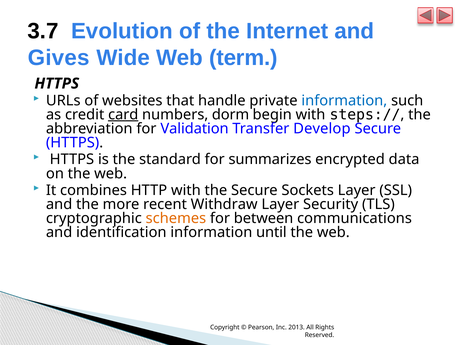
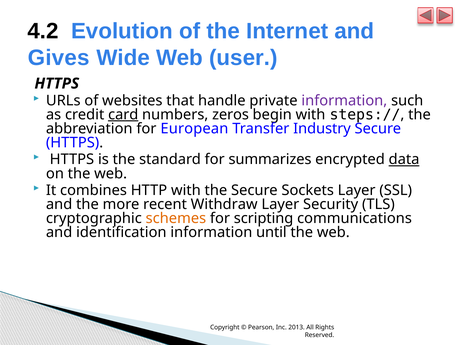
3.7: 3.7 -> 4.2 (43, 31)
term: term -> user (243, 58)
information colour: blue -> purple (344, 101)
dorm: dorm -> zeros (231, 115)
Validation: Validation -> European (194, 129)
Develop: Develop -> Industry (322, 129)
data underline: none -> present (404, 159)
between: between -> scripting (264, 218)
